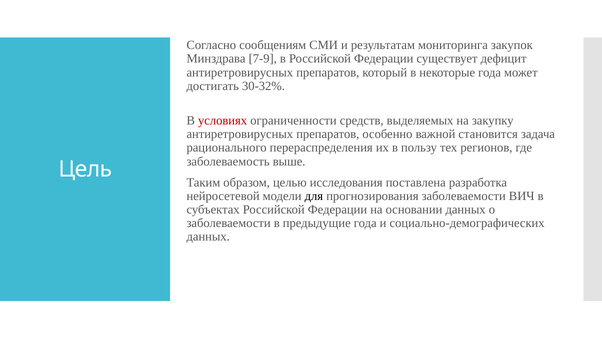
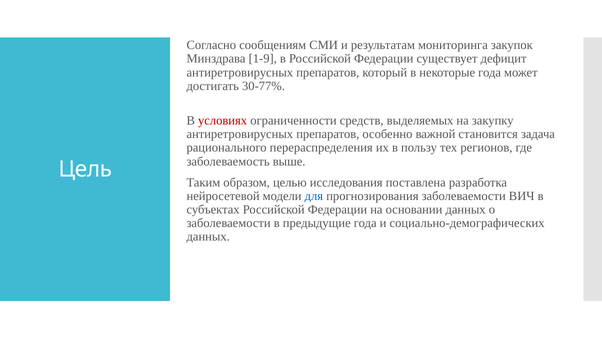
7-9: 7-9 -> 1-9 (263, 59)
30-32%: 30-32% -> 30-77% (264, 86)
для colour: black -> blue (314, 196)
